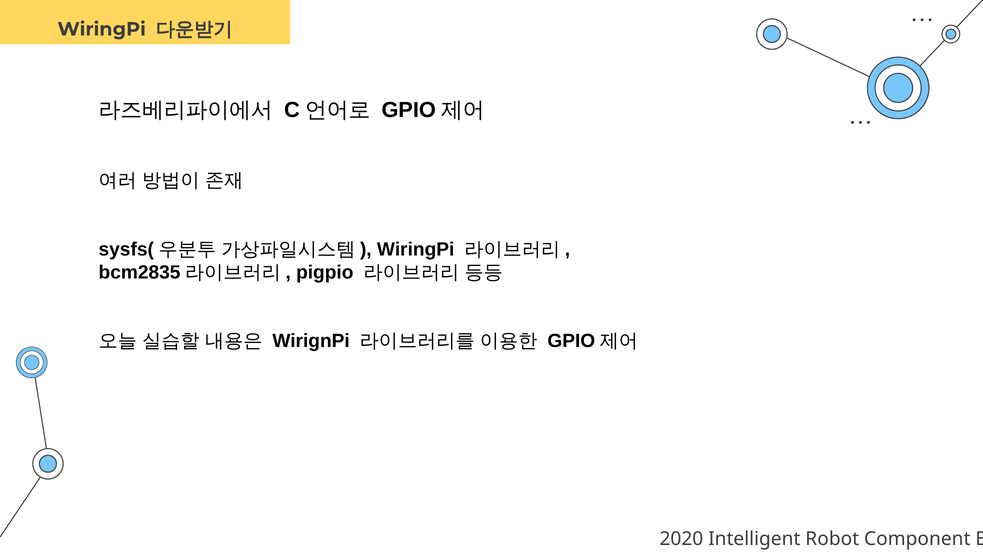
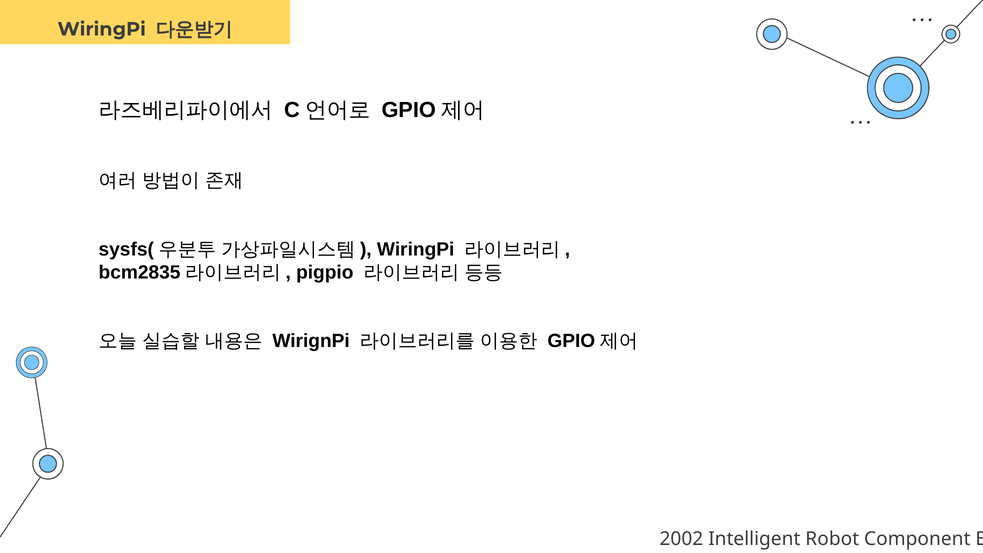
2020: 2020 -> 2002 (681, 539)
